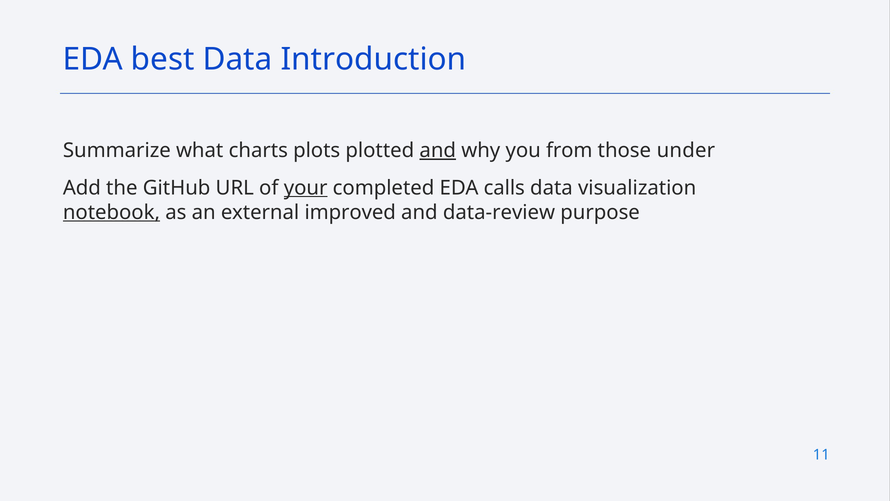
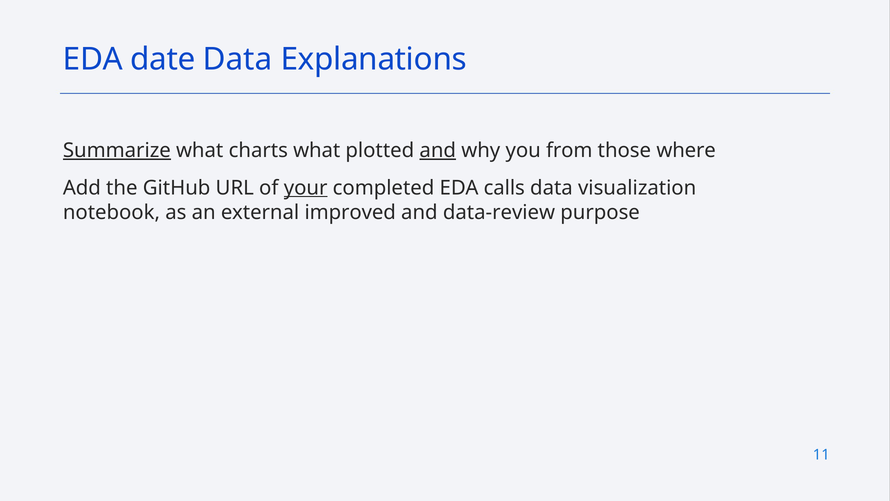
best: best -> date (163, 59)
Introduction: Introduction -> Explanations (374, 59)
Summarize underline: none -> present (117, 150)
charts plots: plots -> what (317, 150)
under: under -> where (686, 150)
notebook underline: present -> none (111, 212)
